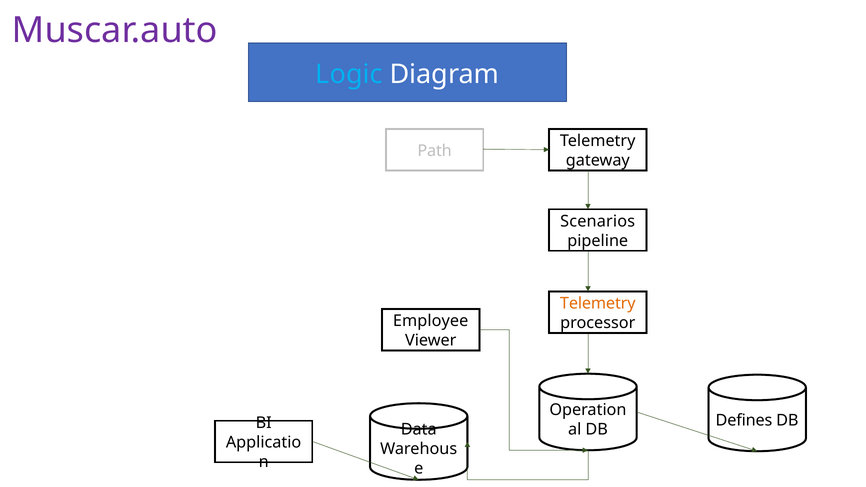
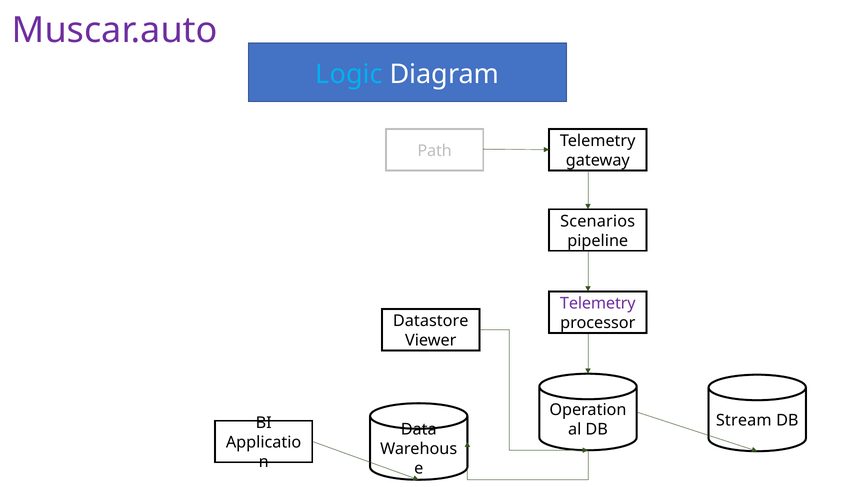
Telemetry colour: orange -> purple (598, 304)
Employee: Employee -> Datastore (431, 321)
Defines: Defines -> Stream (744, 421)
